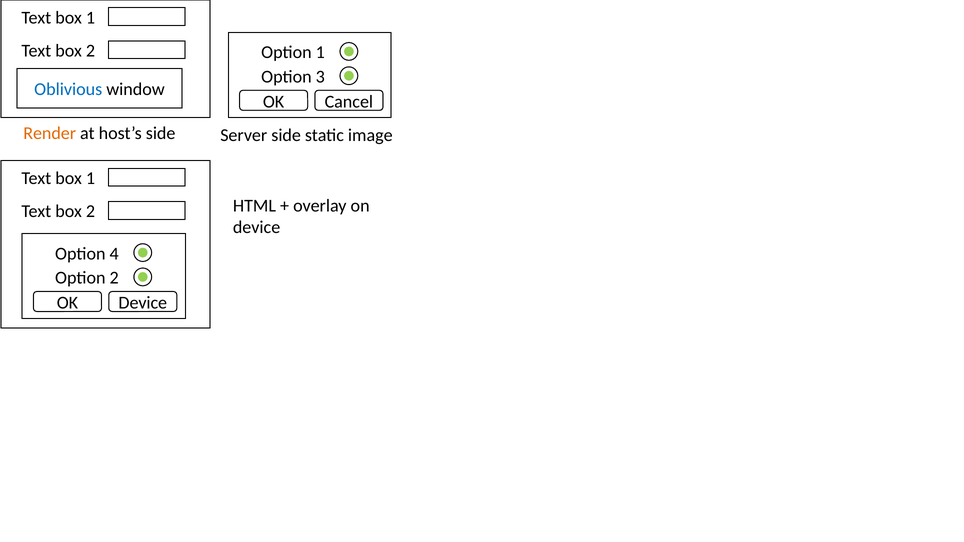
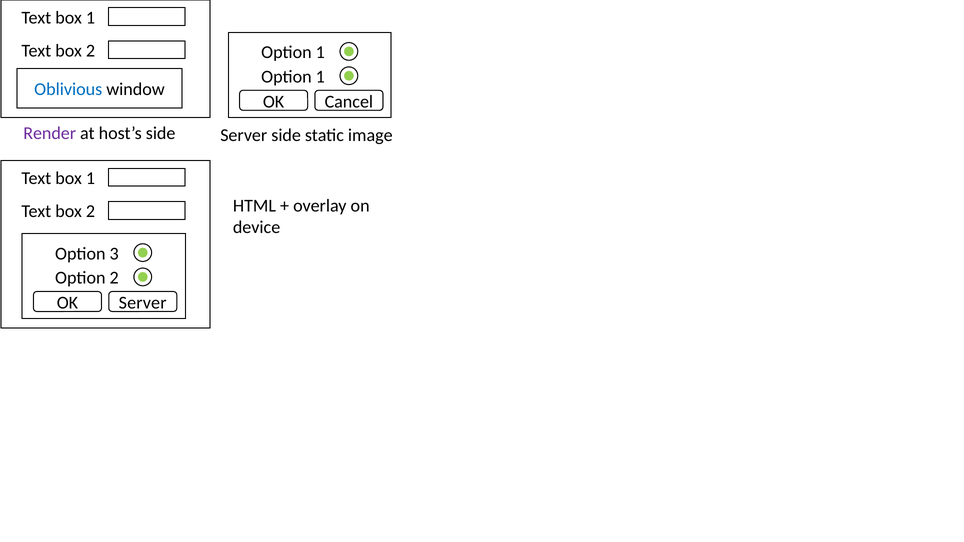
3: 3 -> 1 (320, 77)
Render colour: orange -> purple (50, 133)
4: 4 -> 3 (114, 254)
OK Device: Device -> Server (143, 303)
